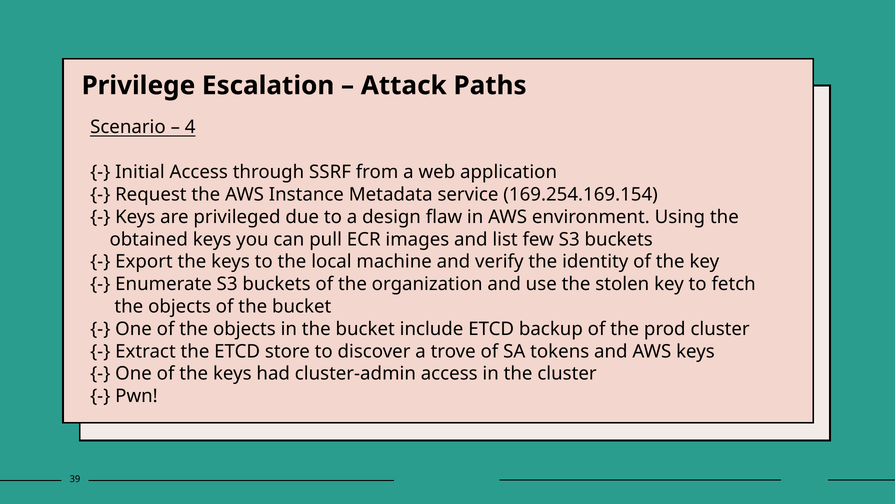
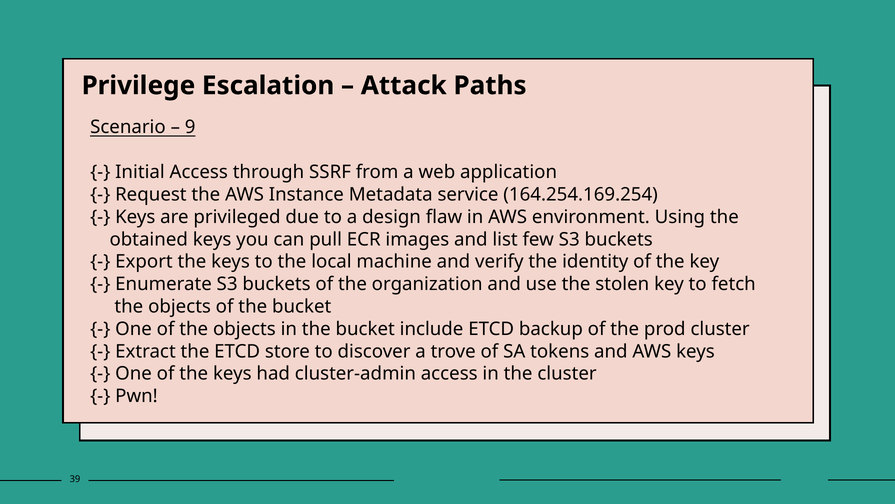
4: 4 -> 9 (190, 127)
169.254.169.154: 169.254.169.154 -> 164.254.169.254 (581, 194)
